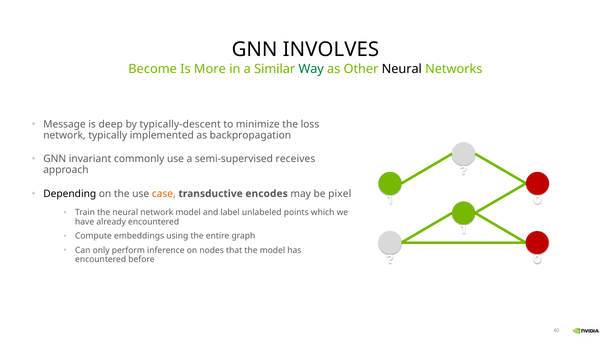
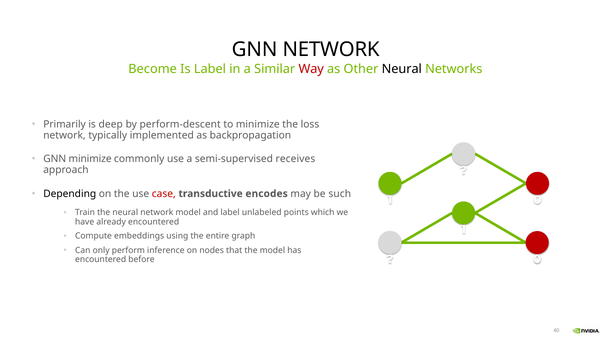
GNN INVOLVES: INVOLVES -> NETWORK (331, 49)
Is More: More -> Label (210, 69)
Way colour: green -> red (311, 69)
Message: Message -> Primarily (65, 124)
typically-descent: typically-descent -> perform-descent (180, 124)
GNN invariant: invariant -> minimize (90, 159)
case colour: orange -> red (164, 193)
pixel: pixel -> such (340, 193)
